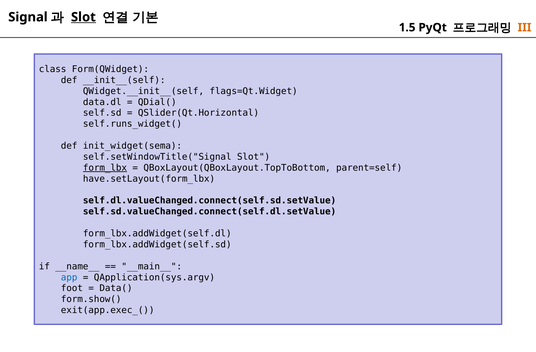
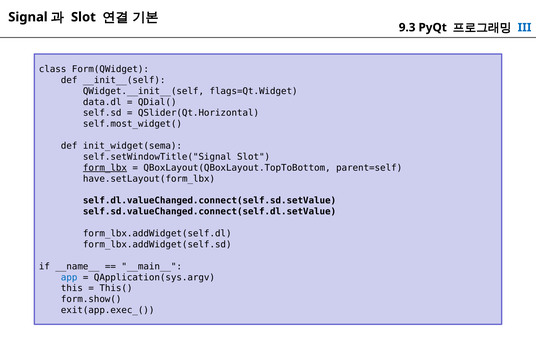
Slot underline: present -> none (83, 17)
1.5: 1.5 -> 9.3 (407, 27)
III colour: orange -> blue (525, 27)
self.runs_widget(: self.runs_widget( -> self.most_widget( (132, 124)
foot: foot -> this (72, 288)
Data(: Data( -> This( (116, 288)
